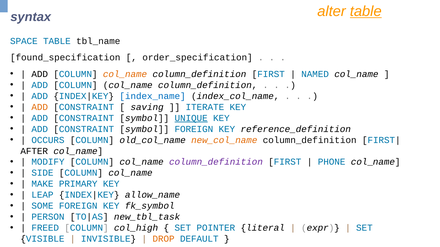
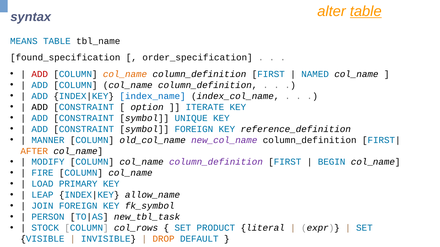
SPACE: SPACE -> MEANS (24, 41)
ADD colour: black -> red (40, 74)
ADD colour: orange -> black (40, 107)
saving: saving -> option (147, 107)
UNIQUE underline: present -> none (191, 118)
OCCURS: OCCURS -> MANNER (48, 140)
new_col_name colour: orange -> purple (224, 140)
AFTER colour: black -> orange (34, 151)
PHONE: PHONE -> BEGIN (332, 162)
SIDE: SIDE -> FIRE (42, 173)
MAKE: MAKE -> LOAD (42, 184)
SOME: SOME -> JOIN (42, 206)
FREED: FREED -> STOCK (45, 228)
col_high: col_high -> col_rows (136, 228)
POINTER: POINTER -> PRODUCT (216, 228)
